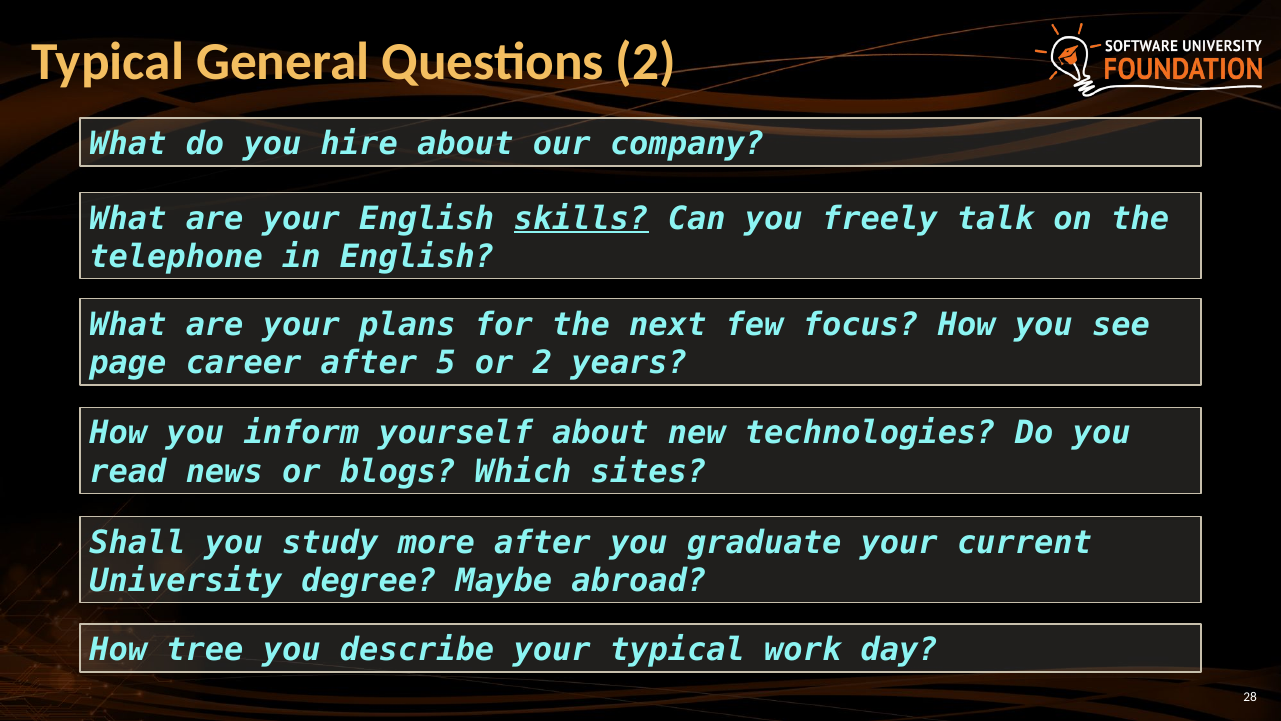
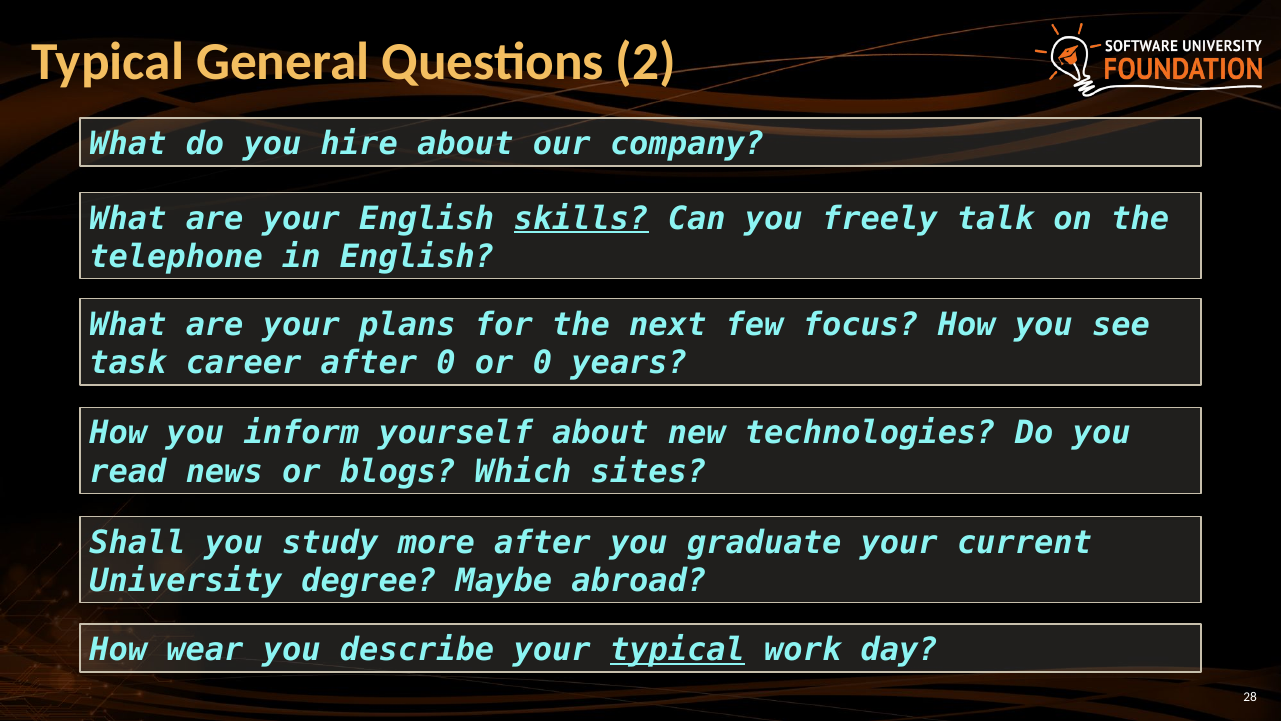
page: page -> task (128, 363)
after 5: 5 -> 0 (446, 363)
or 2: 2 -> 0 (542, 363)
tree: tree -> wear (205, 650)
typical underline: none -> present (677, 650)
